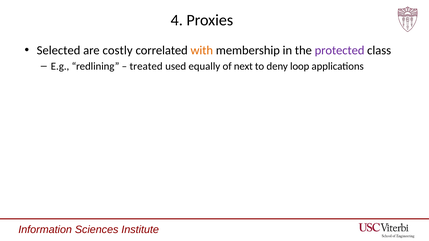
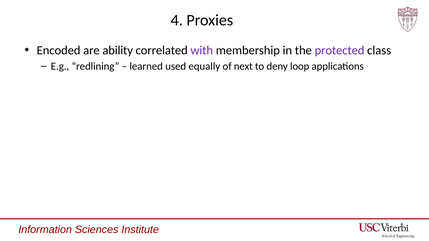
Selected: Selected -> Encoded (59, 50)
costly: costly -> ability (118, 50)
with colour: orange -> purple (202, 50)
treated: treated -> learned (146, 66)
